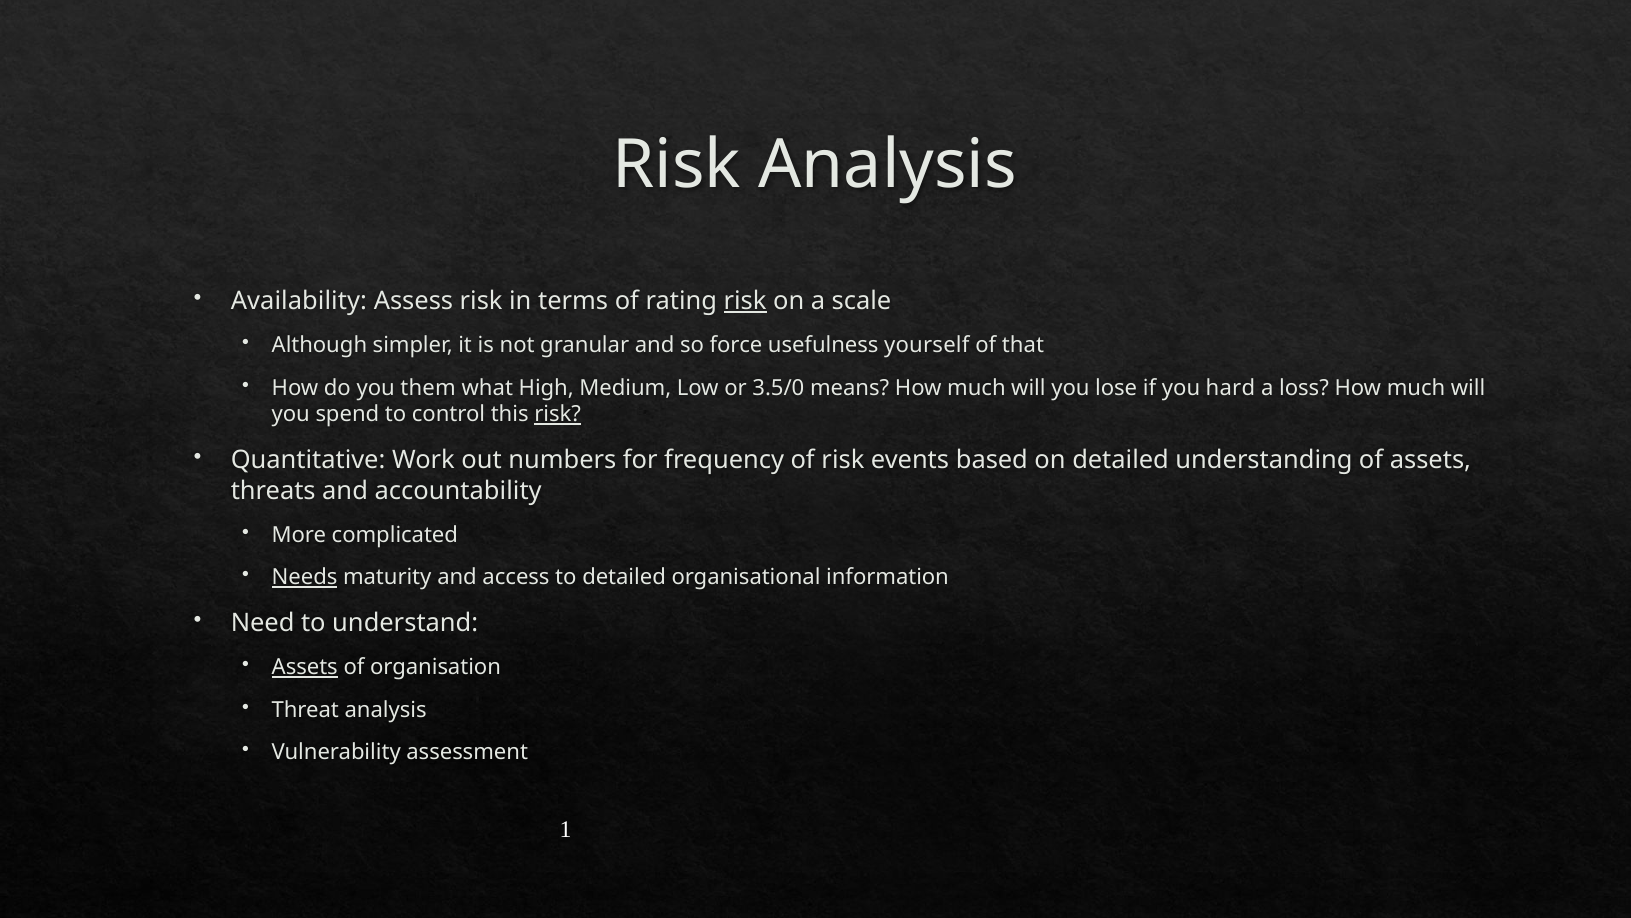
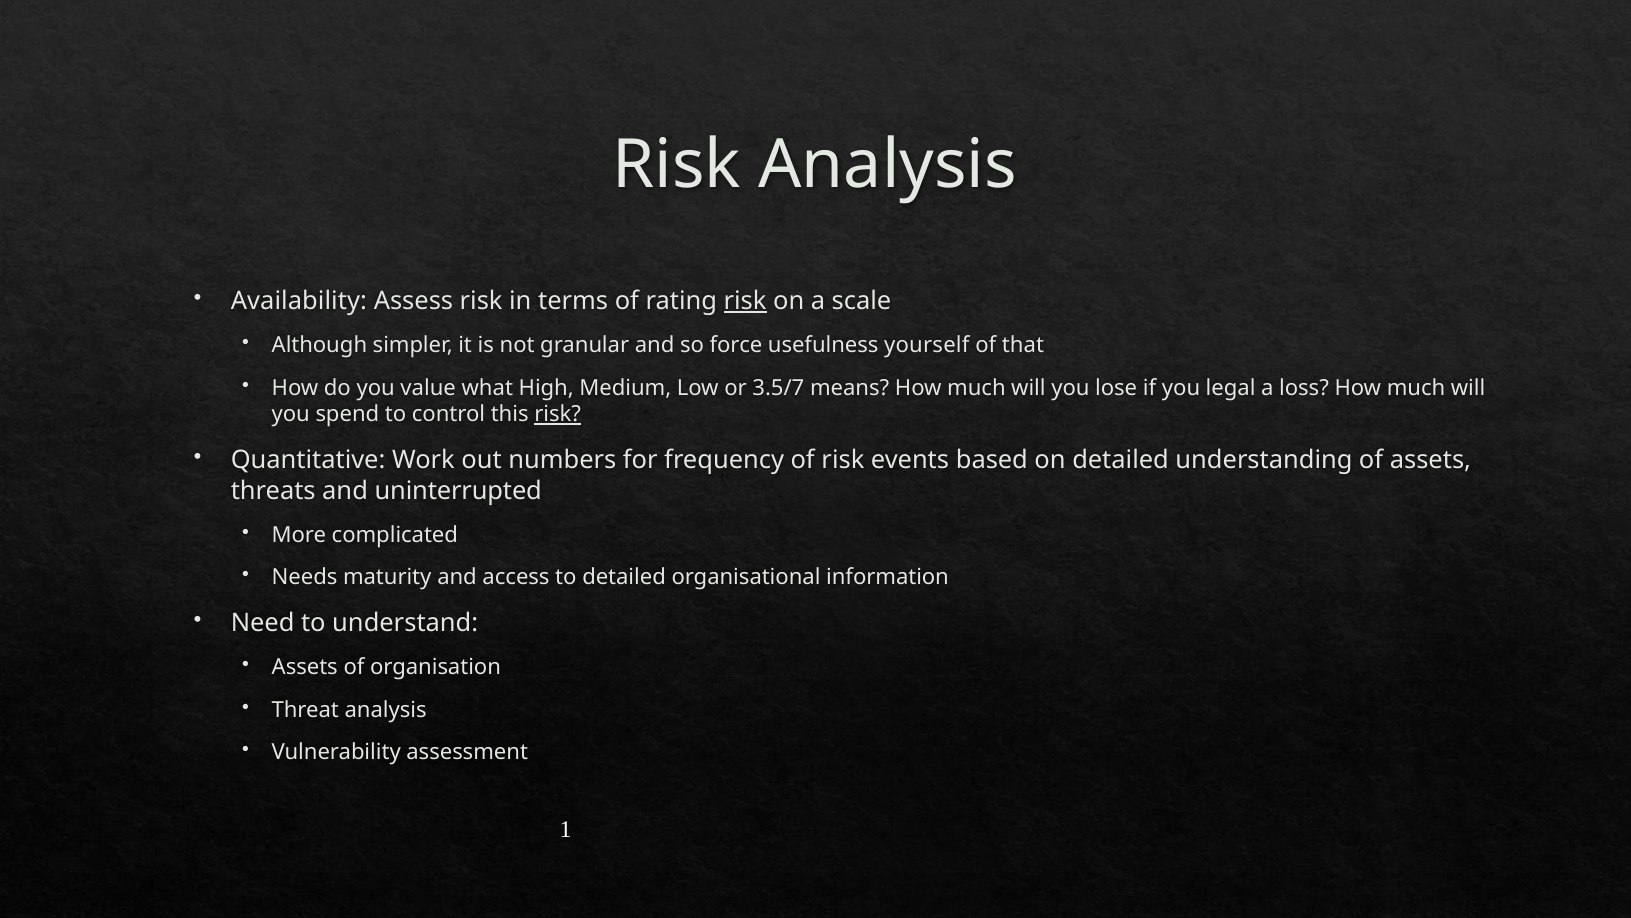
them: them -> value (428, 388)
3.5/0: 3.5/0 -> 3.5/7 (778, 388)
hard: hard -> legal (1231, 388)
accountability: accountability -> uninterrupted (458, 490)
Needs underline: present -> none (305, 577)
Assets underline: present -> none (305, 667)
